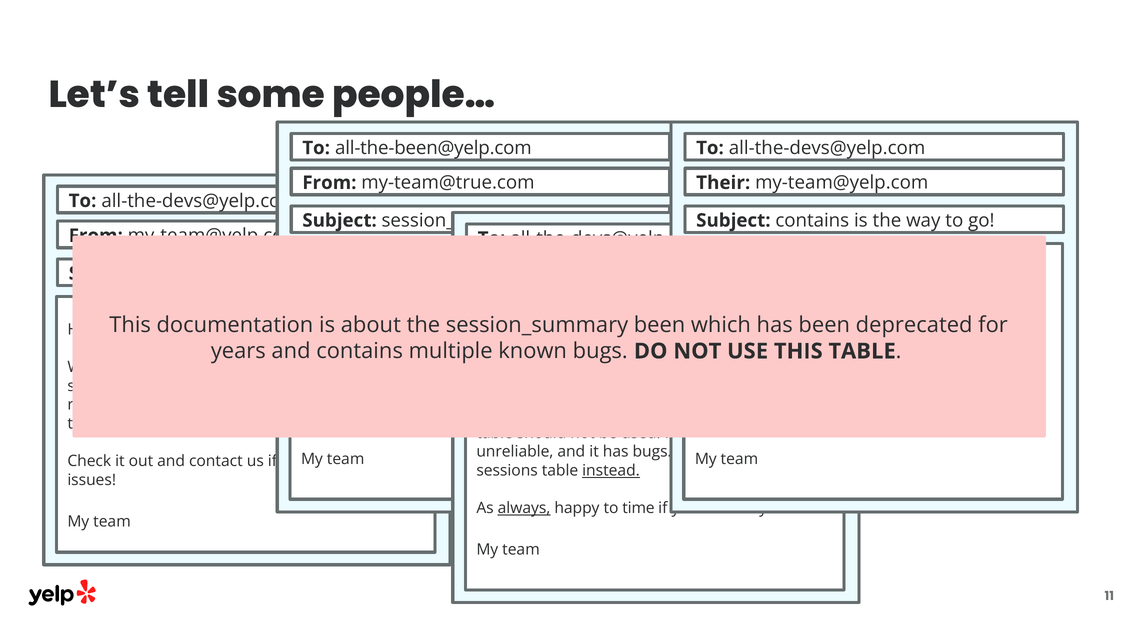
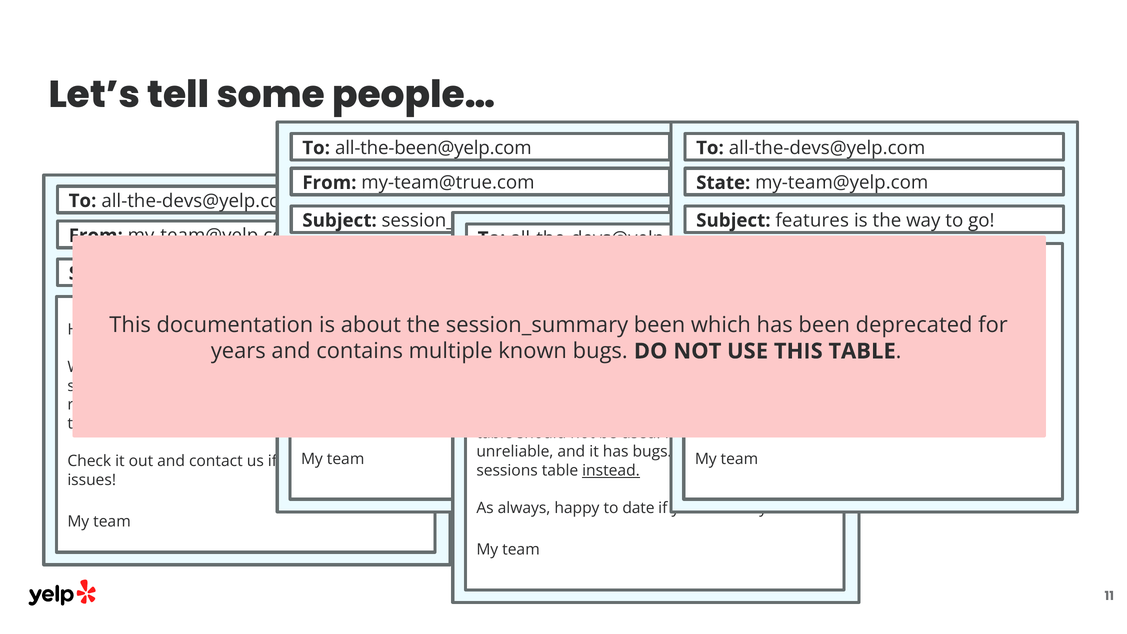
Their: Their -> State (723, 183)
Subject contains: contains -> features (812, 220)
always underline: present -> none (524, 508)
time: time -> date (638, 508)
